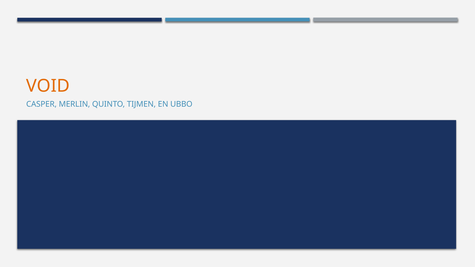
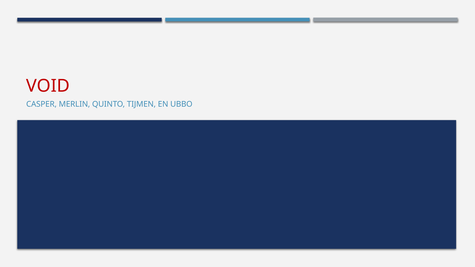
VOID colour: orange -> red (48, 86)
